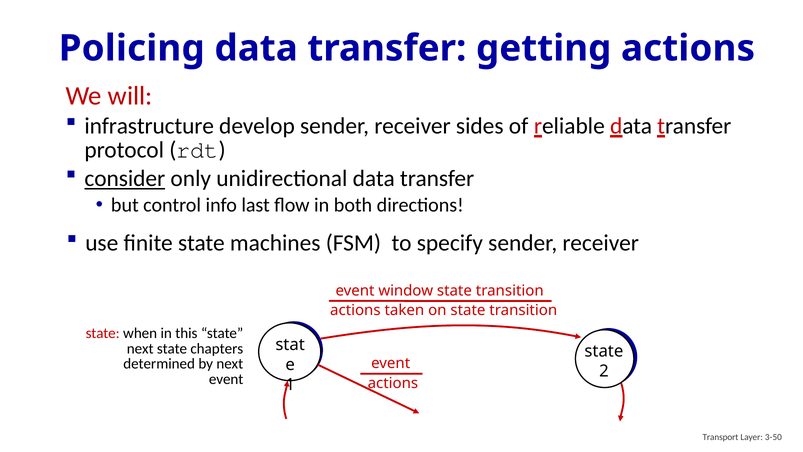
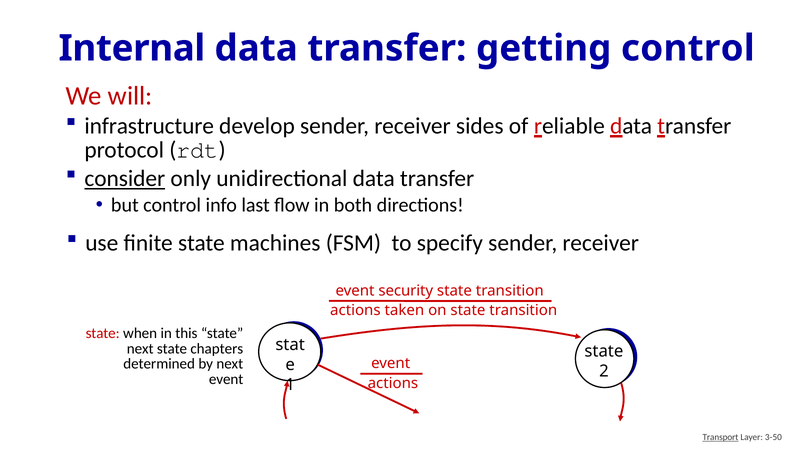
Policing: Policing -> Internal (132, 48)
getting actions: actions -> control (688, 48)
window: window -> security (406, 291)
Transport underline: none -> present (720, 437)
